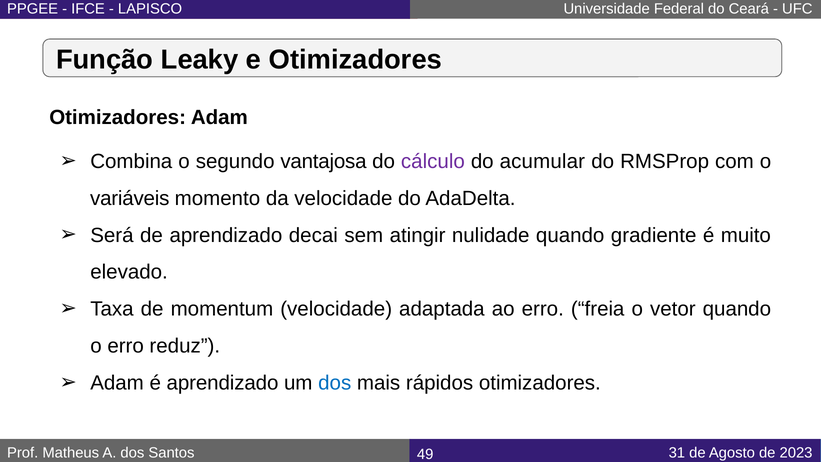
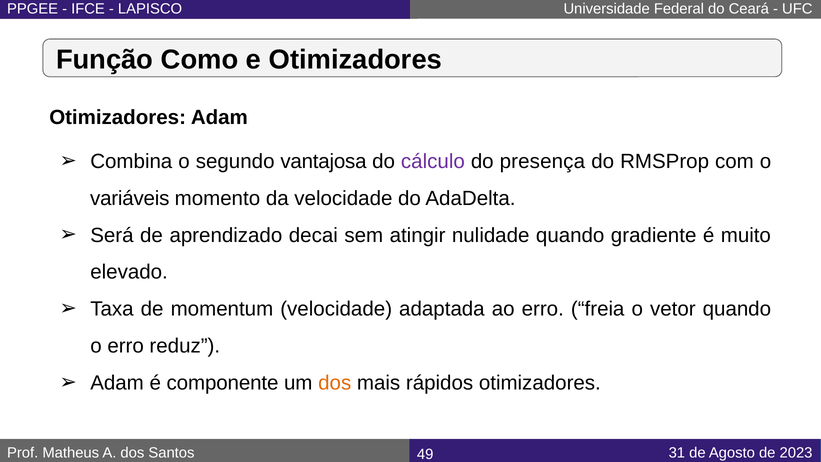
Leaky: Leaky -> Como (200, 60)
acumular: acumular -> presença (542, 161)
é aprendizado: aprendizado -> componente (223, 383)
dos colour: blue -> orange (335, 383)
